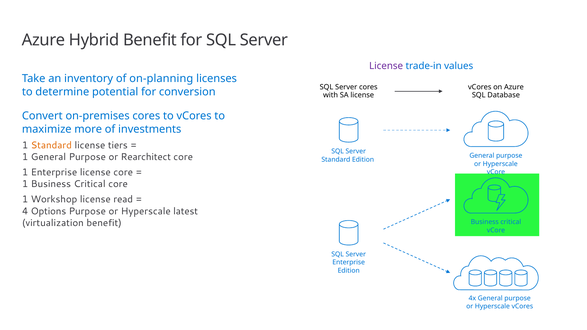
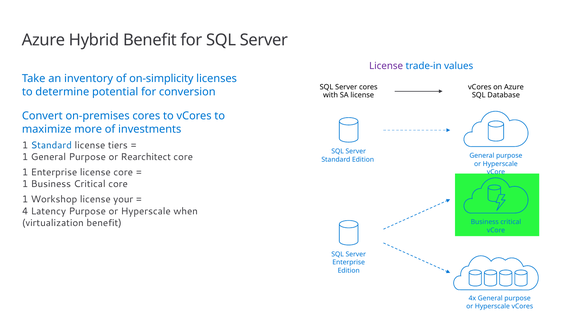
on-planning: on-planning -> on-simplicity (161, 79)
Standard colour: orange -> blue (51, 145)
read: read -> your (123, 200)
Options: Options -> Latency (48, 211)
latest: latest -> when (186, 211)
